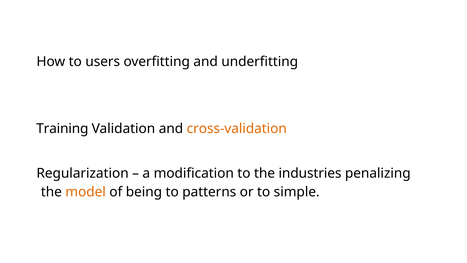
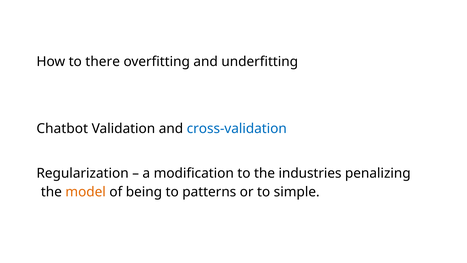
users: users -> there (103, 61)
Training: Training -> Chatbot (62, 129)
cross-validation colour: orange -> blue (237, 129)
